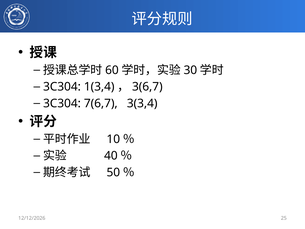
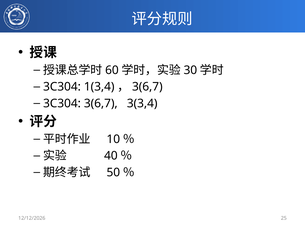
3C304 7(6,7: 7(6,7 -> 3(6,7 (101, 103)
